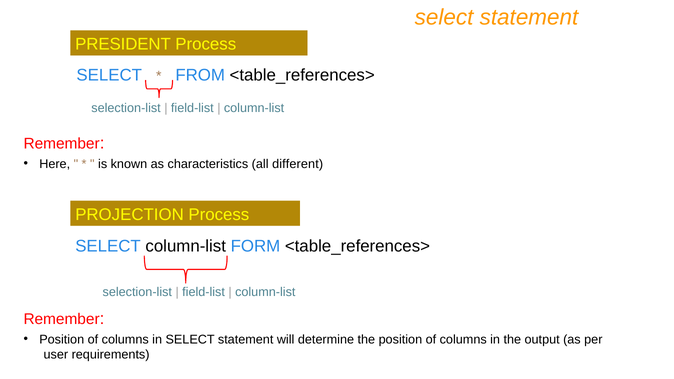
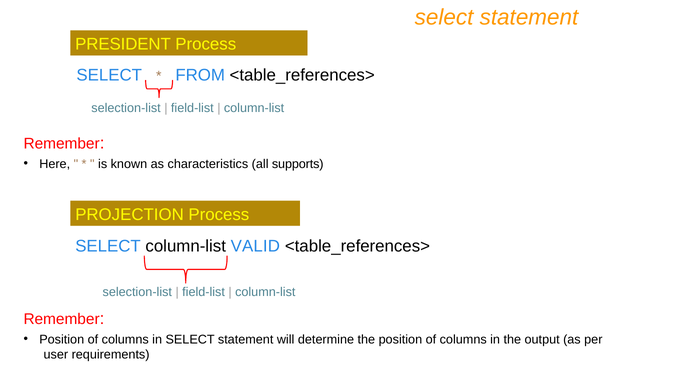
different: different -> supports (298, 164)
FORM: FORM -> VALID (255, 246)
